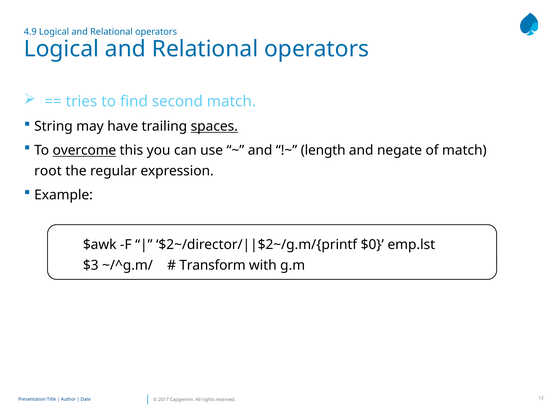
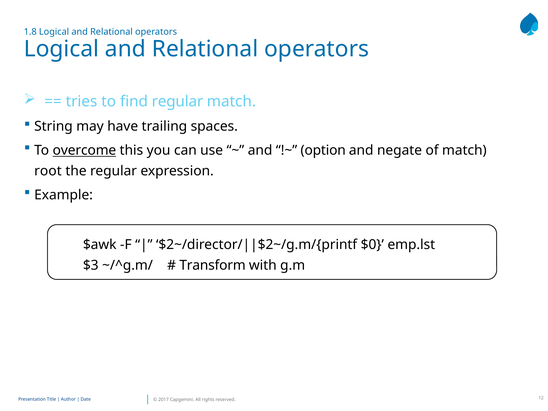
4.9: 4.9 -> 1.8 (30, 32)
find second: second -> regular (177, 102)
spaces underline: present -> none (214, 126)
length: length -> option (323, 150)
